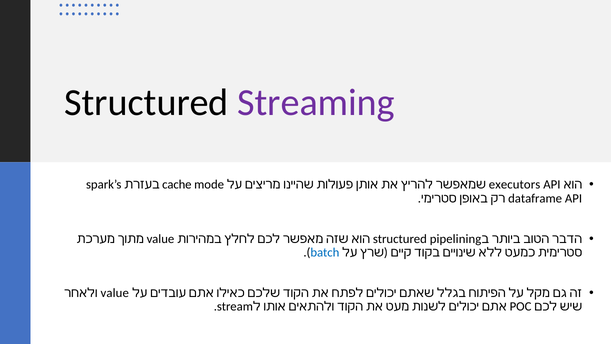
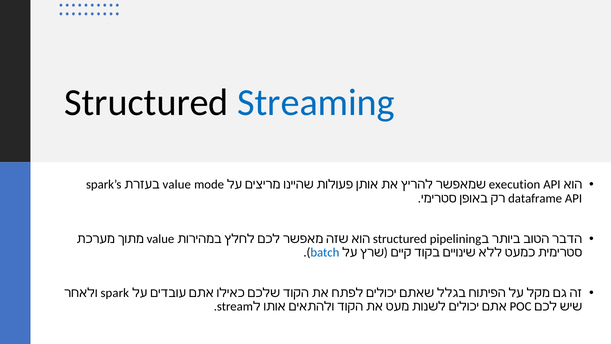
Streaming colour: purple -> blue (316, 103)
cache: cache -> value (177, 185)
executors: executors -> execution (515, 185)
value: value -> spark (115, 293)
